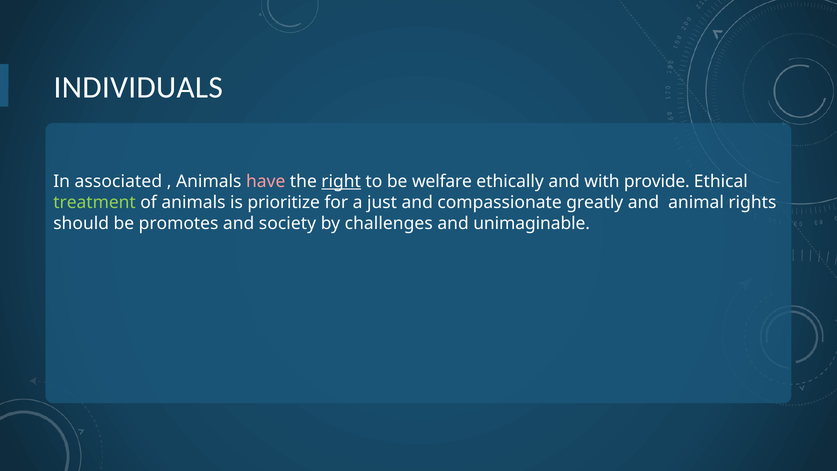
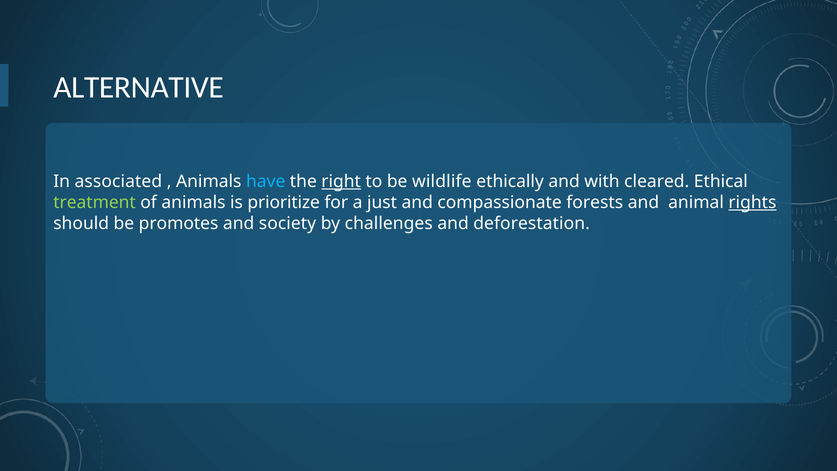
INDIVIDUALS: INDIVIDUALS -> ALTERNATIVE (139, 87)
have colour: pink -> light blue (266, 182)
welfare: welfare -> wildlife (442, 182)
provide: provide -> cleared (657, 182)
greatly: greatly -> forests (595, 203)
rights underline: none -> present (752, 203)
unimaginable: unimaginable -> deforestation (532, 224)
